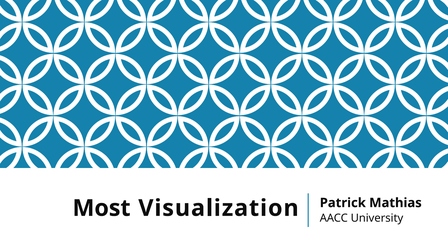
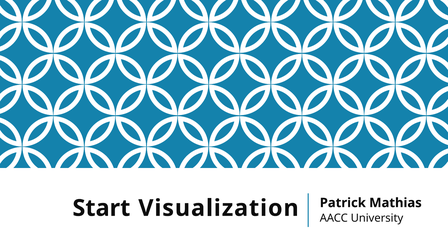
Most: Most -> Start (101, 208)
